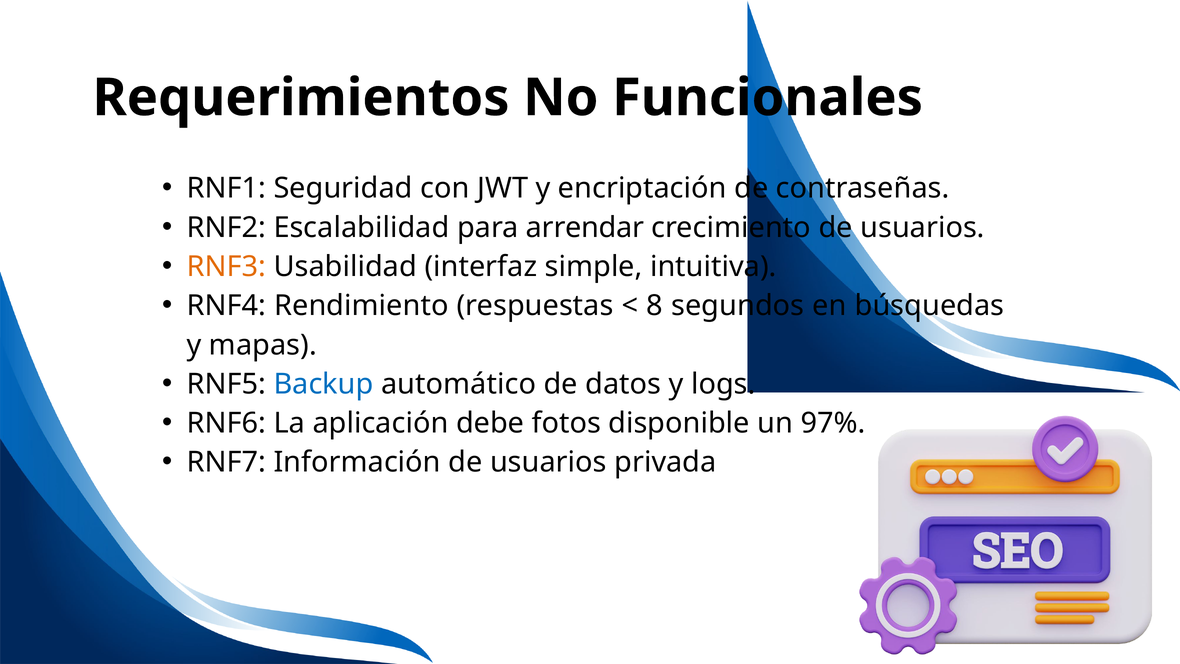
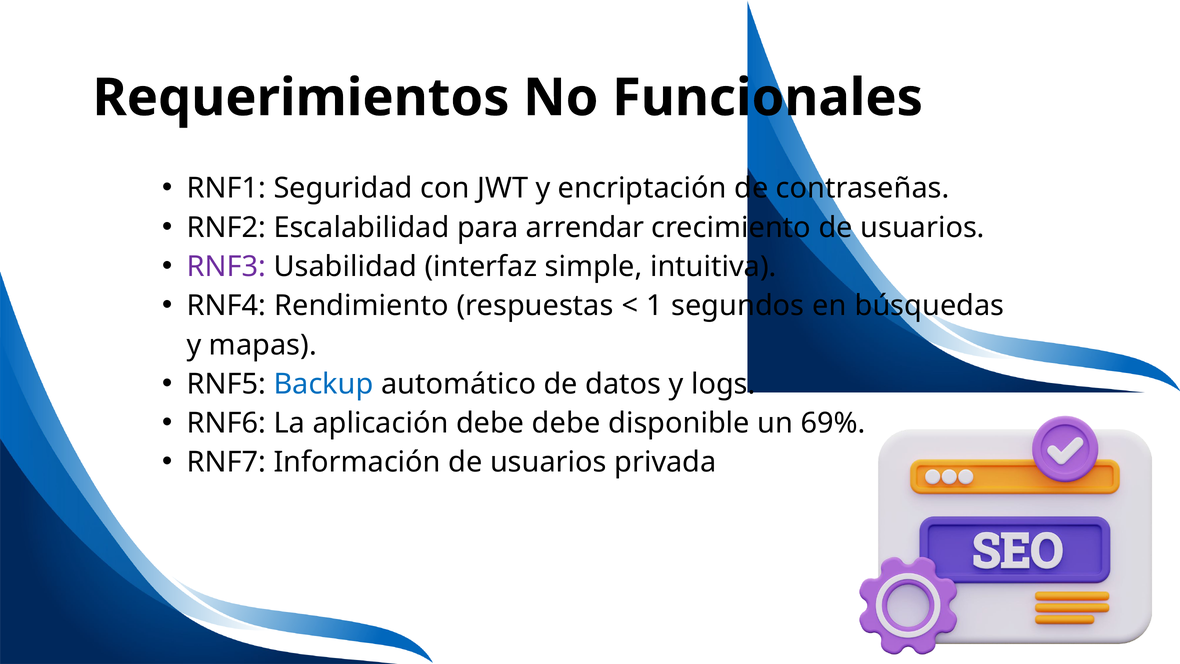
RNF3 colour: orange -> purple (226, 267)
8: 8 -> 1 (655, 306)
debe fotos: fotos -> debe (566, 423)
97%: 97% -> 69% (833, 423)
